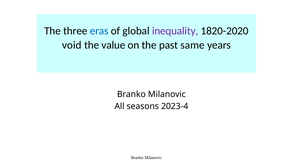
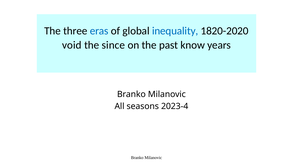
inequality colour: purple -> blue (175, 31)
value: value -> since (113, 45)
same: same -> know (193, 45)
